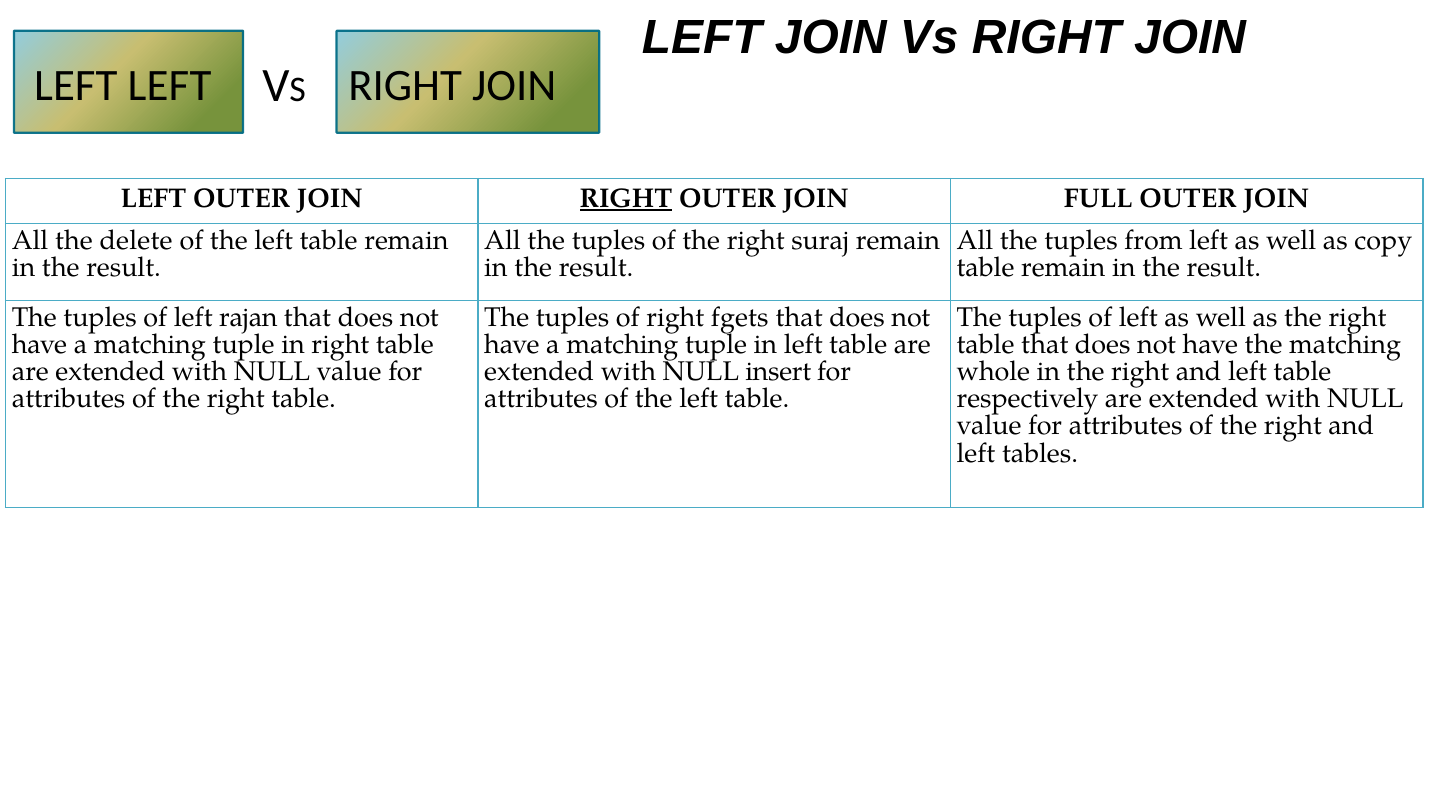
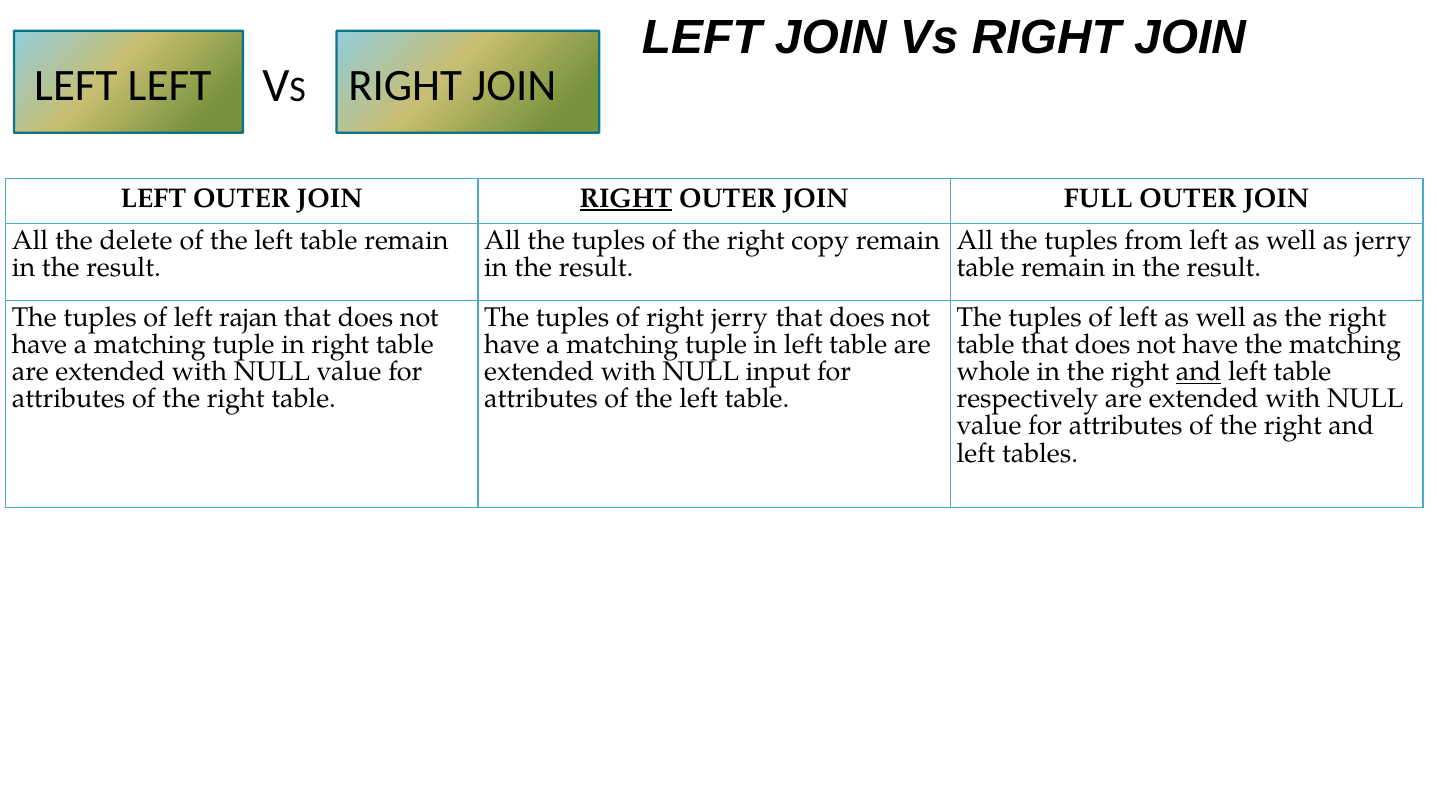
suraj: suraj -> copy (820, 240)
as copy: copy -> jerry (1383, 240)
right fgets: fgets -> jerry (740, 317)
insert: insert -> input (778, 371)
and underline: none -> present (1199, 371)
